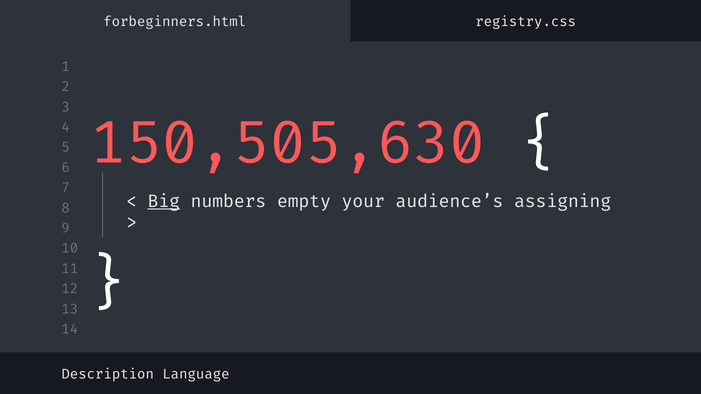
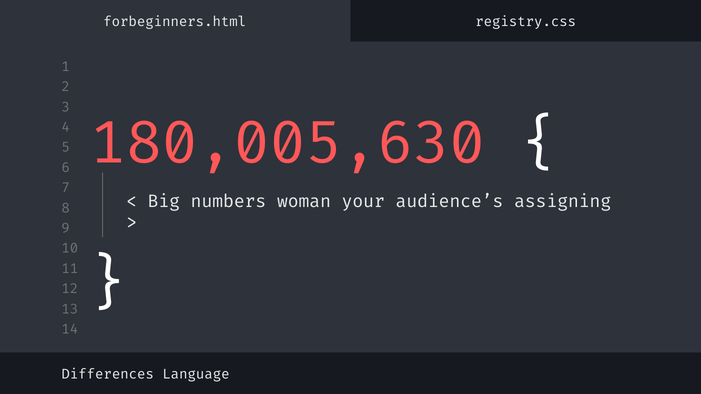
150,505,630: 150,505,630 -> 180,005,630 (288, 144)
Big underline: present -> none (164, 202)
empty: empty -> woman (304, 202)
Description: Description -> Differences (108, 375)
